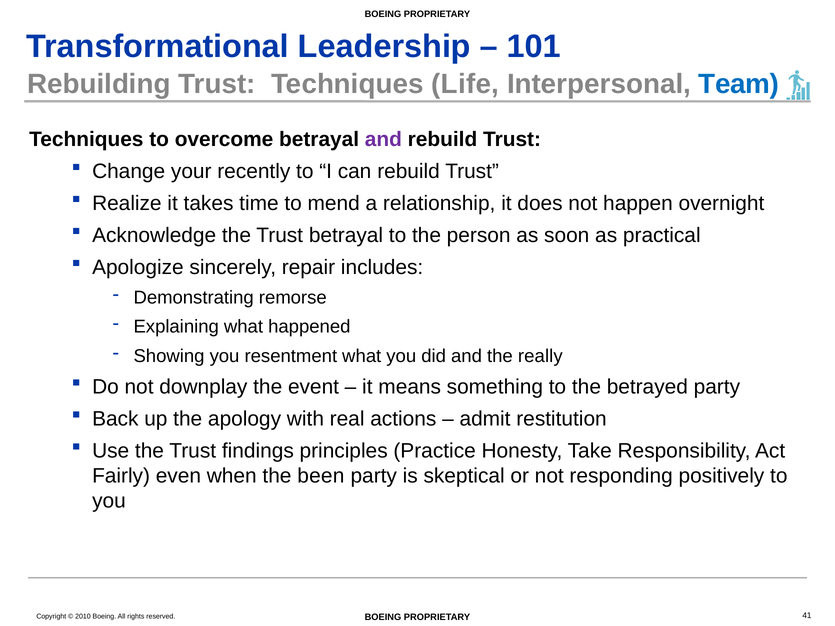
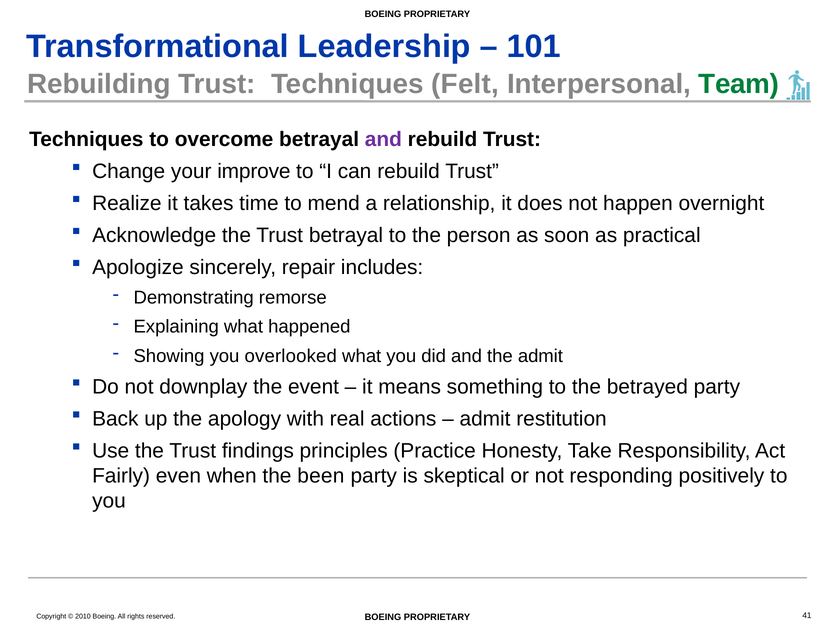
Life: Life -> Felt (465, 84)
Team colour: blue -> green (739, 84)
recently: recently -> improve (254, 171)
resentment: resentment -> overlooked (291, 356)
the really: really -> admit (540, 356)
